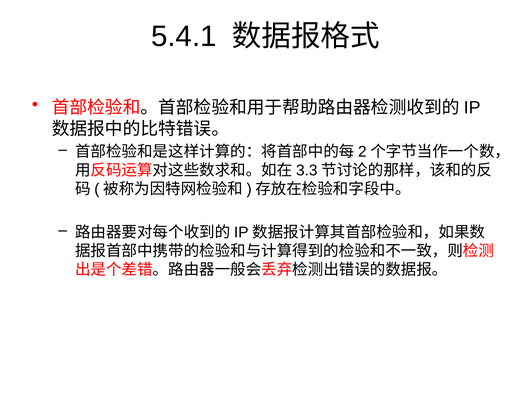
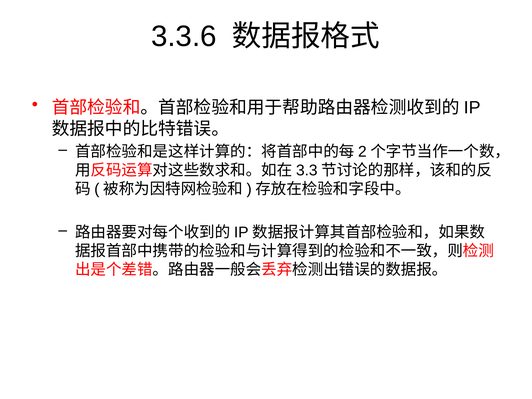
5.4.1: 5.4.1 -> 3.3.6 (184, 36)
